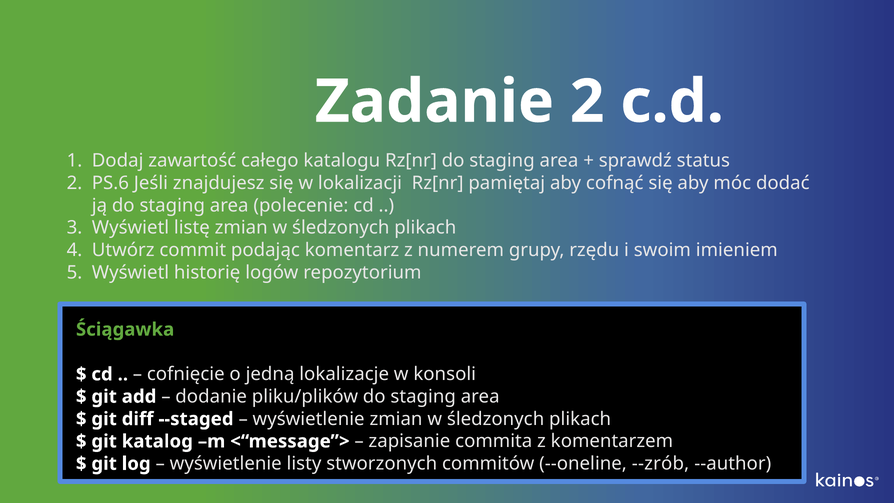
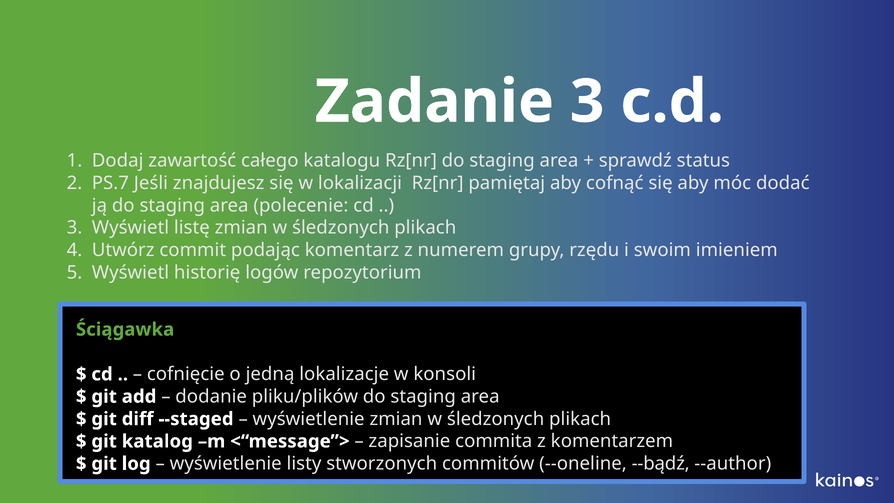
Zadanie 2: 2 -> 3 (587, 102)
PS.6: PS.6 -> PS.7 (110, 183)
--zrób: --zrób -> --bądź (661, 464)
